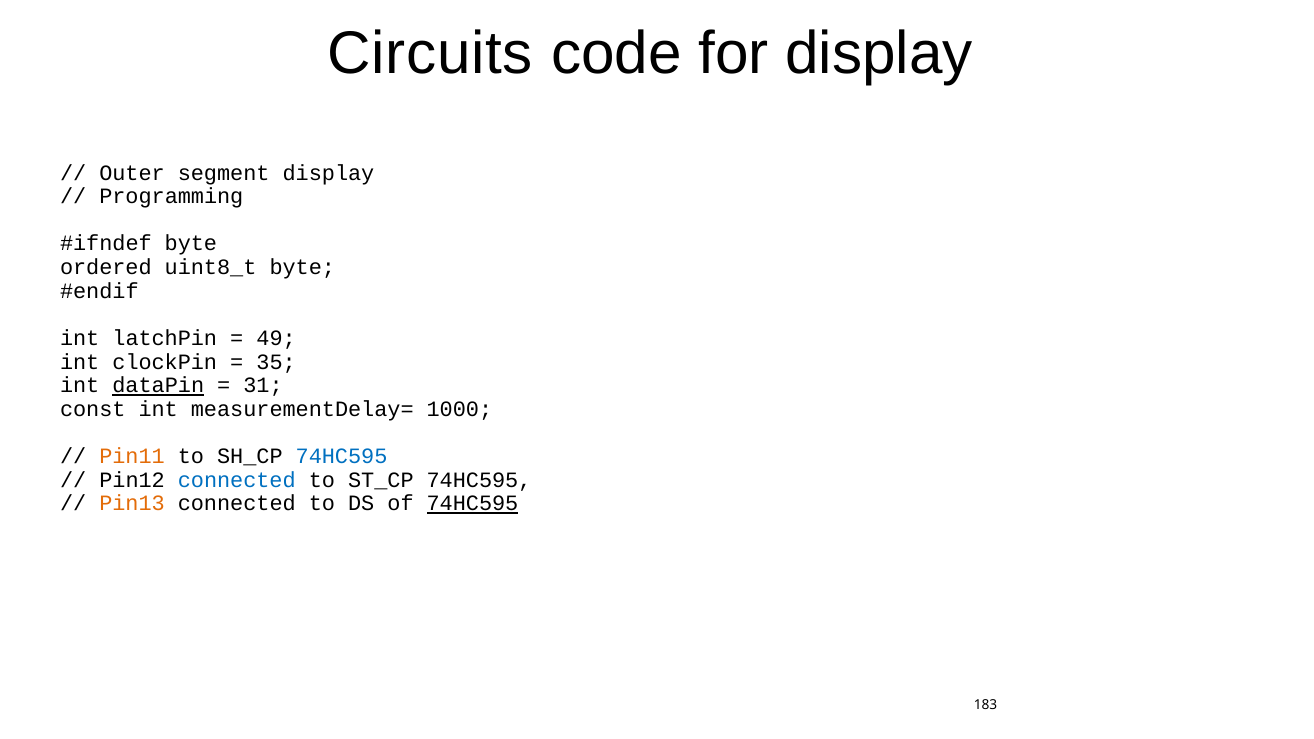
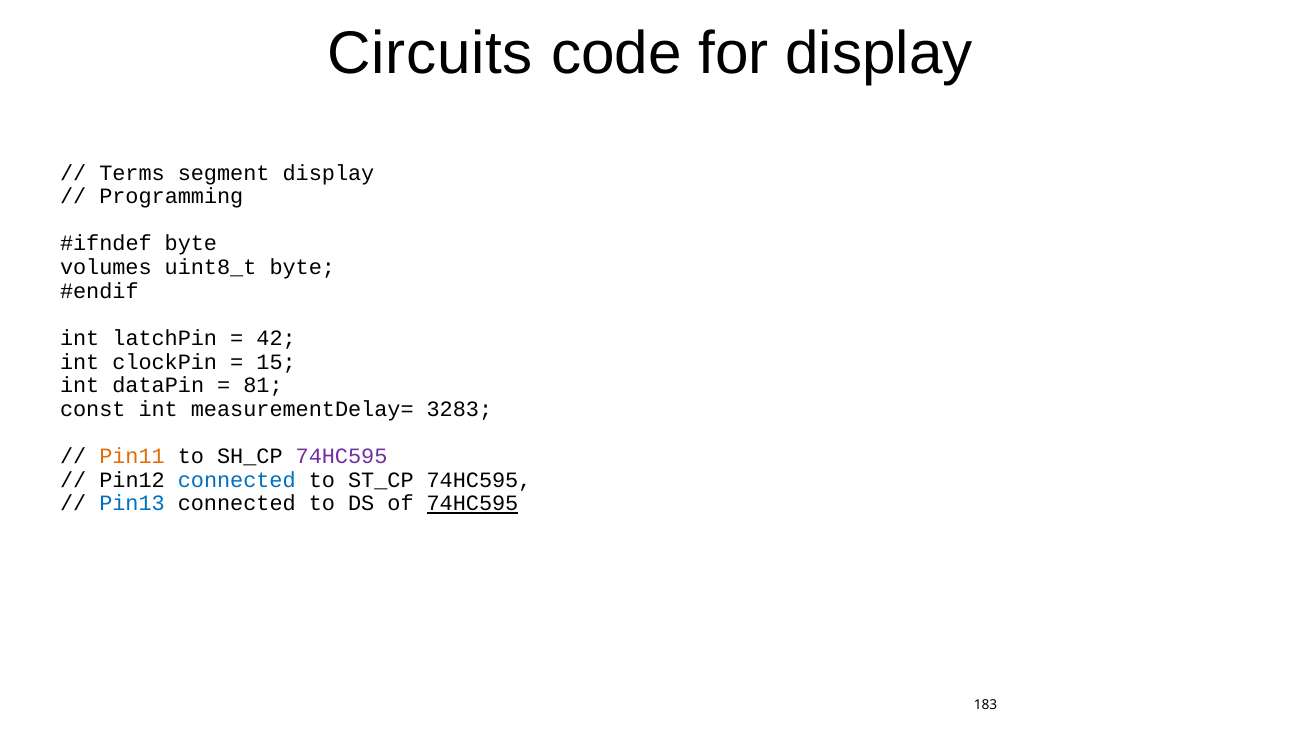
Outer: Outer -> Terms (132, 173)
ordered: ordered -> volumes (106, 267)
49: 49 -> 42 (276, 338)
35: 35 -> 15 (276, 362)
dataPin underline: present -> none (158, 386)
31: 31 -> 81 (263, 386)
1000: 1000 -> 3283 (459, 409)
74HC595 colour: blue -> purple (342, 456)
Pin13 colour: orange -> blue (132, 504)
